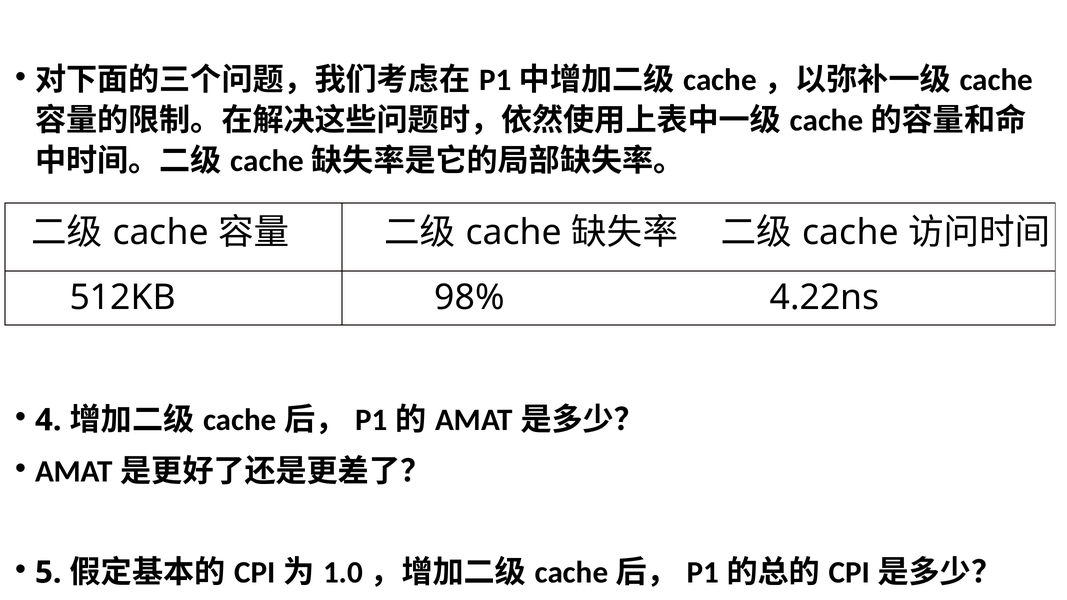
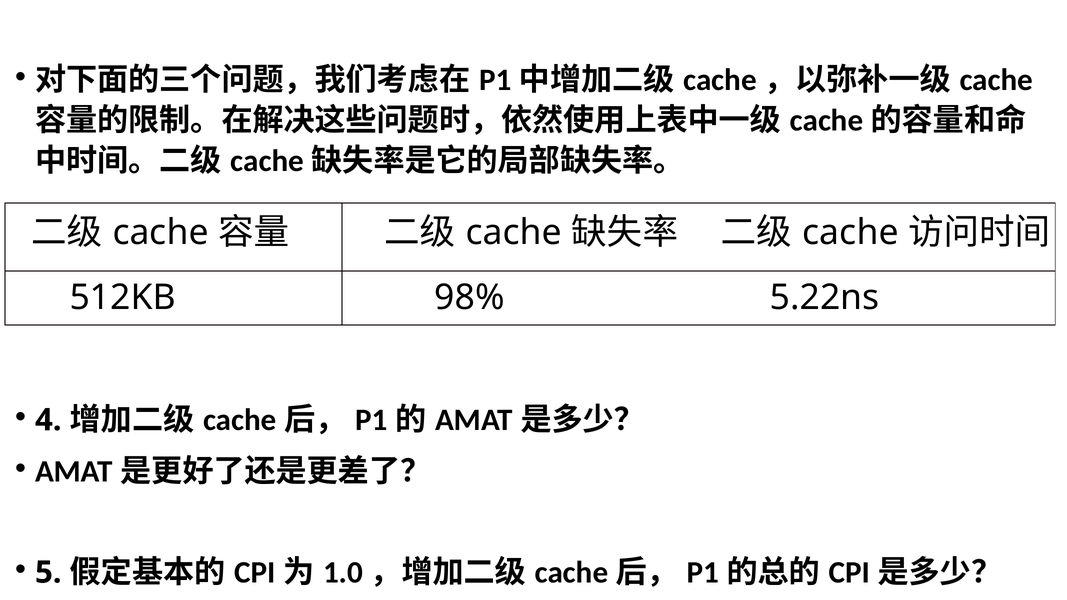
4.22ns: 4.22ns -> 5.22ns (825, 298)
